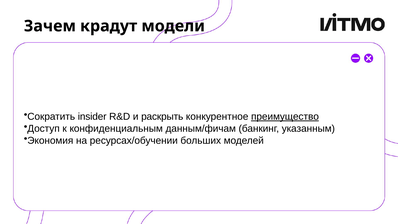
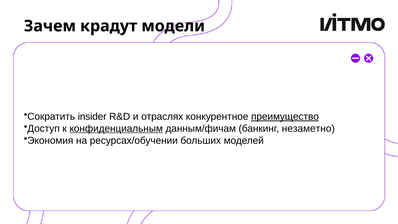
раскрыть: раскрыть -> отраслях (162, 117)
конфиденциальным underline: none -> present (116, 128)
указанным: указанным -> незаметно (308, 128)
